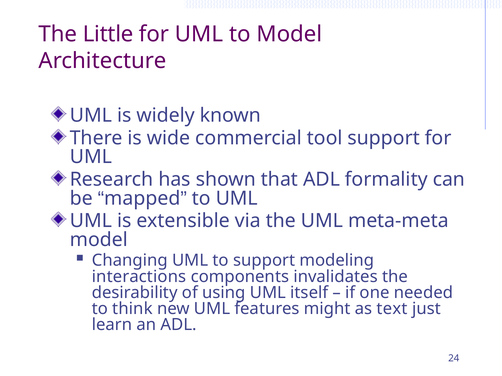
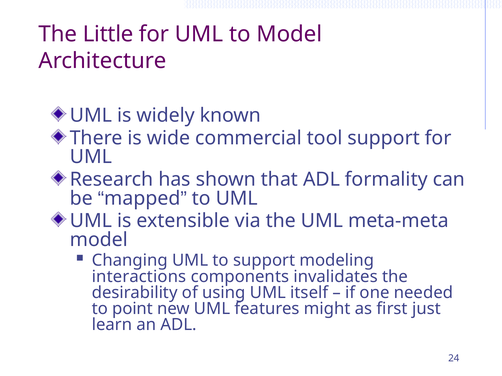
think: think -> point (133, 309)
text: text -> first (392, 309)
